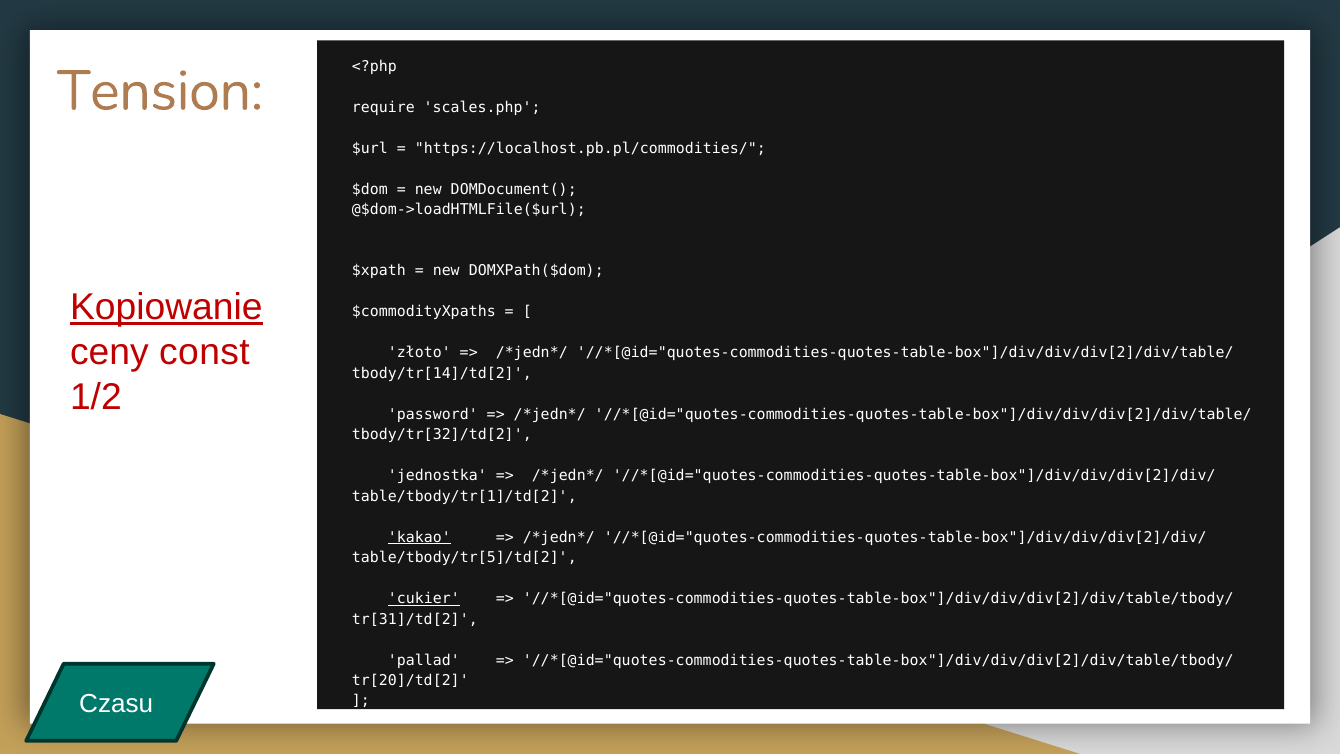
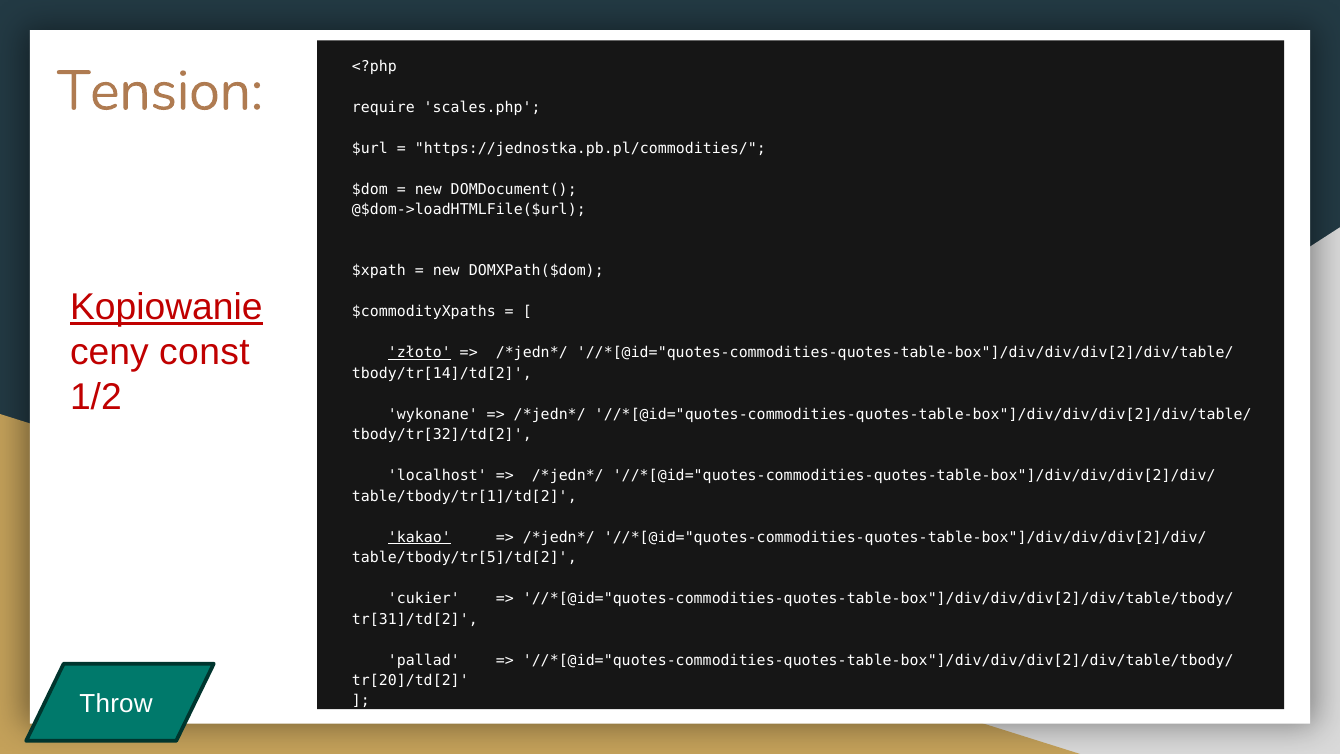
https://localhost.pb.pl/commodities/: https://localhost.pb.pl/commodities/ -> https://jednostka.pb.pl/commodities/ (590, 148)
złoto underline: none -> present (419, 353)
password: password -> wykonane (433, 414)
jednostka: jednostka -> localhost (437, 476)
cukier underline: present -> none (424, 599)
Czasu: Czasu -> Throw (116, 704)
